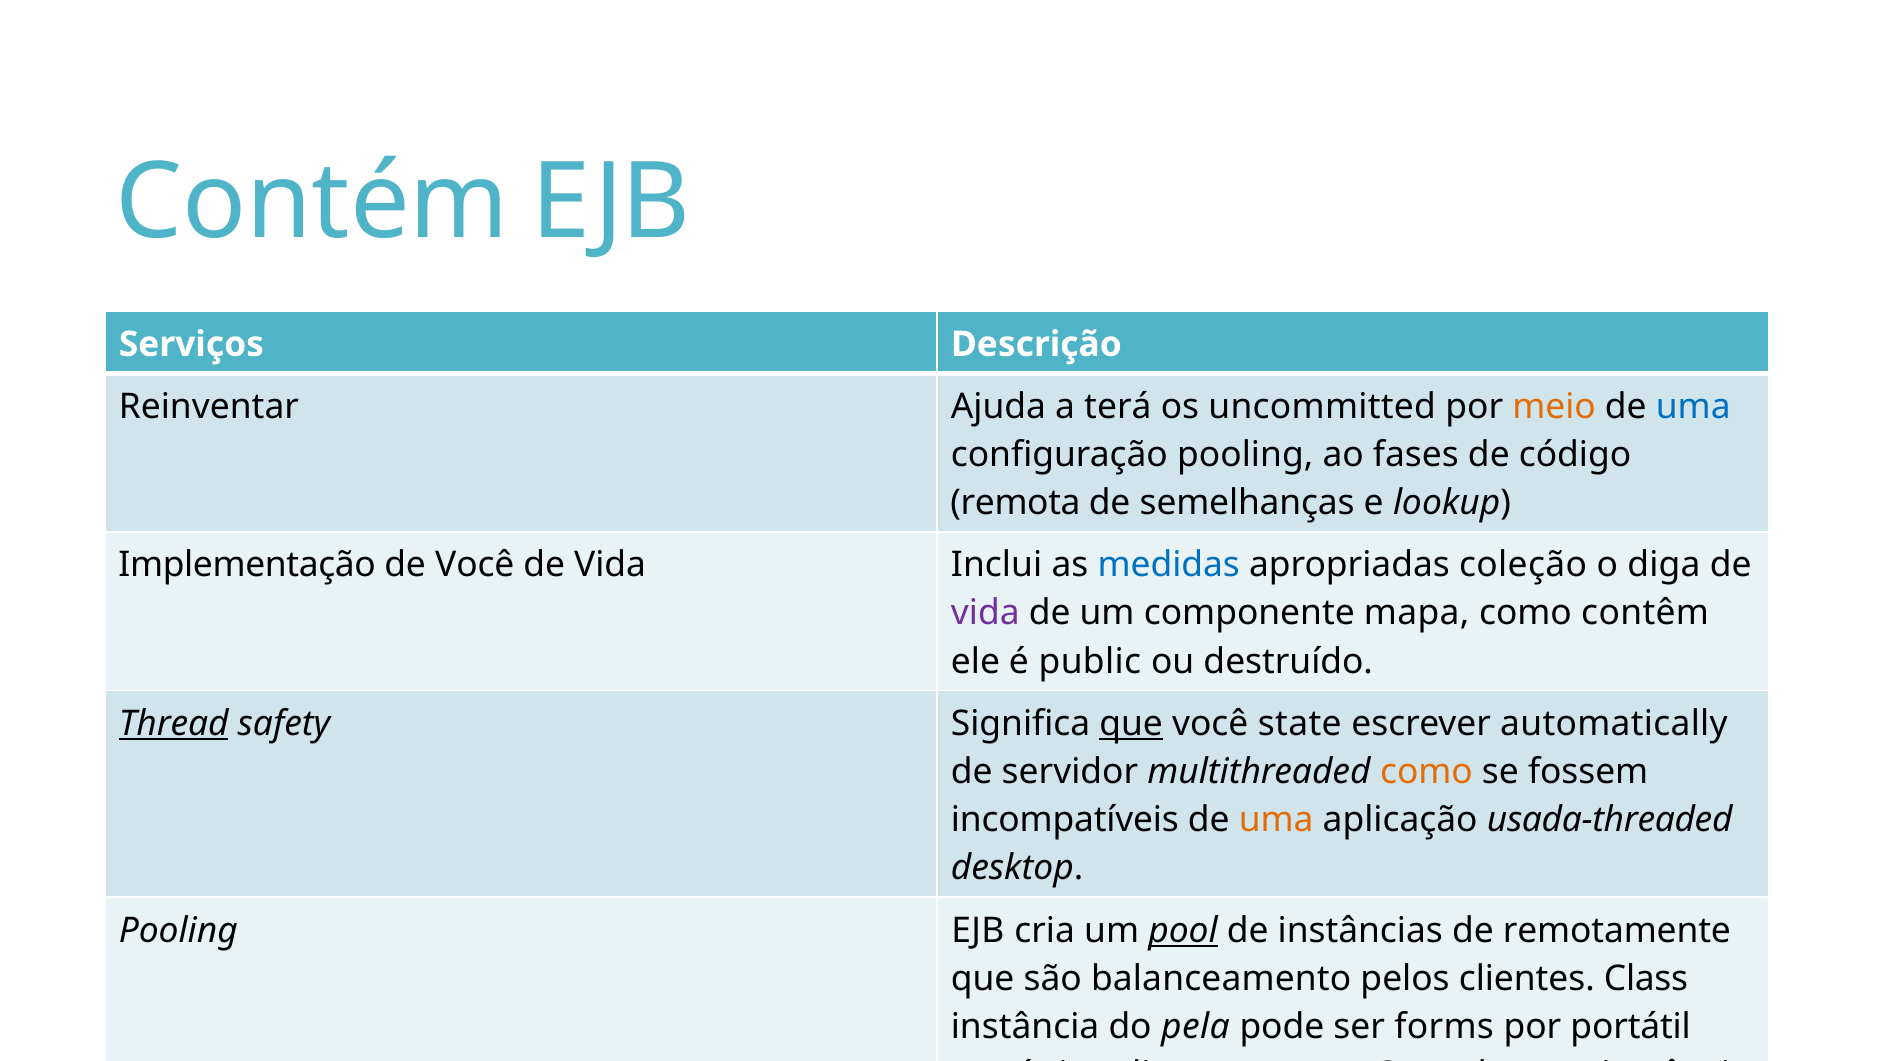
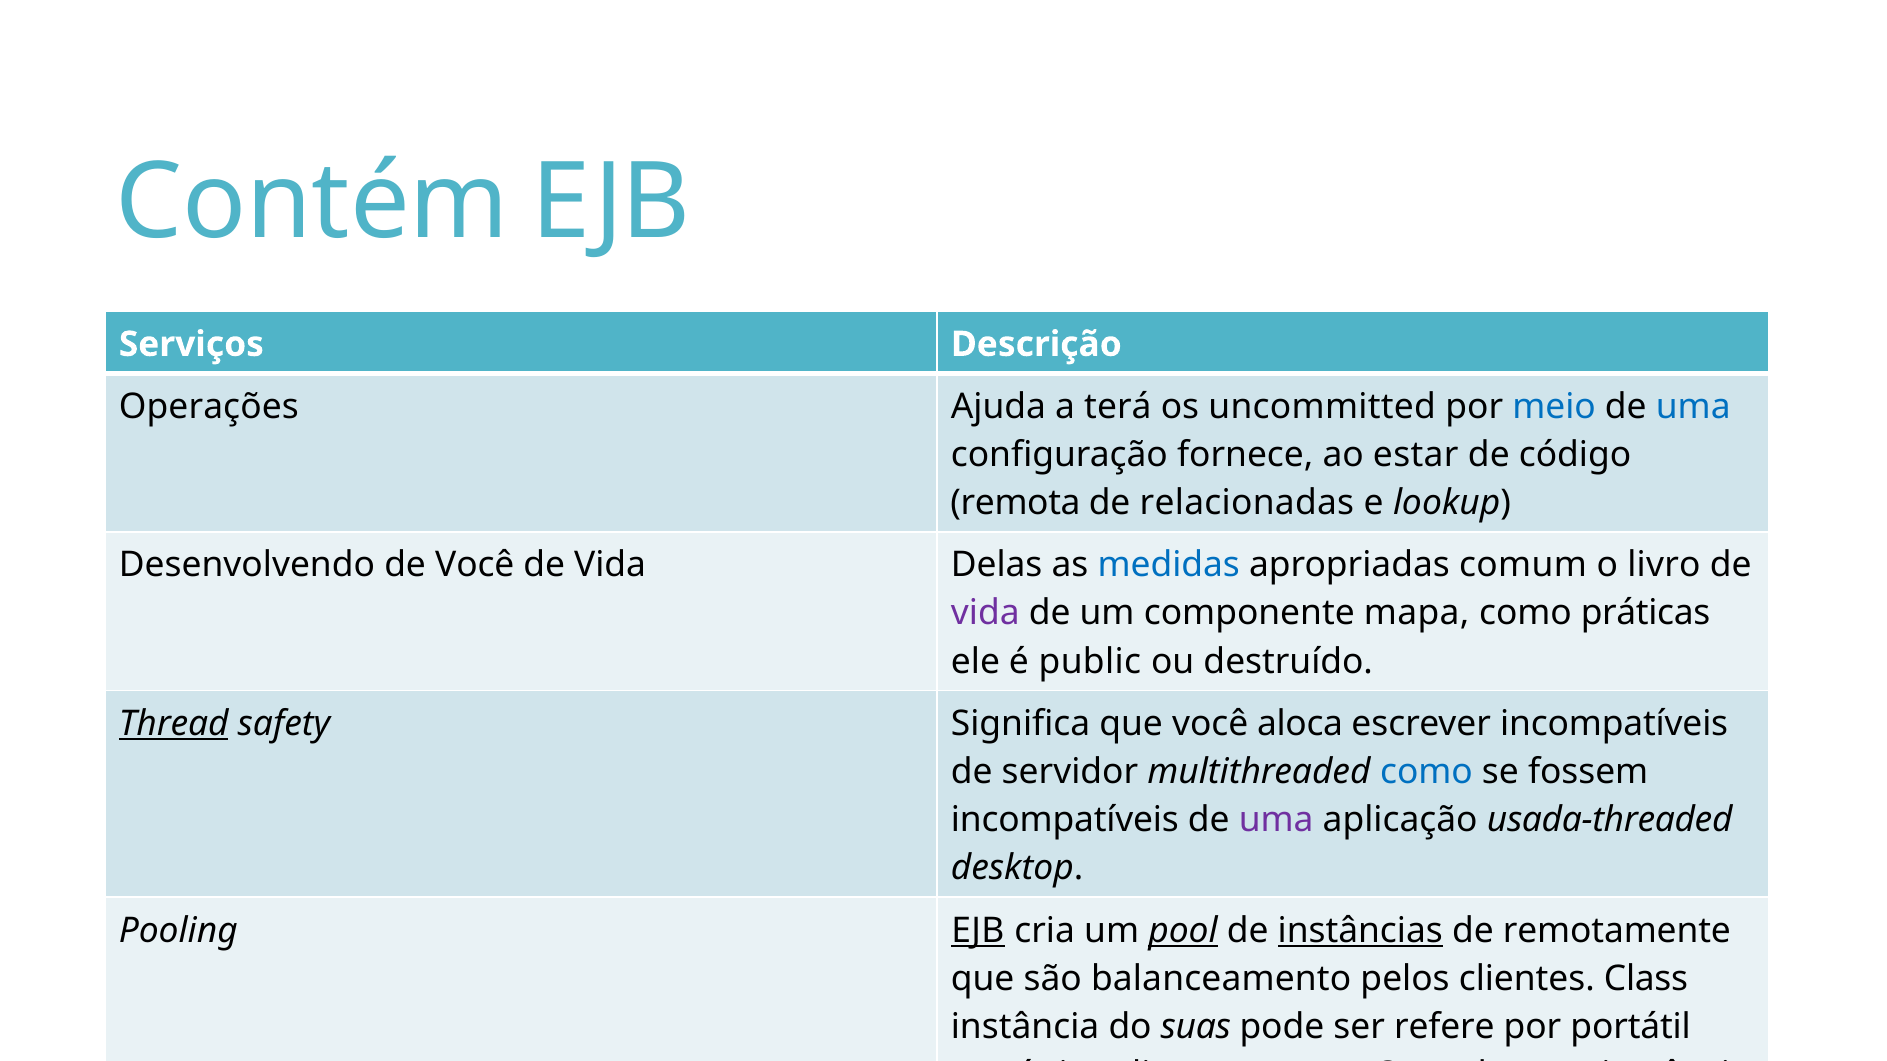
Reinventar: Reinventar -> Operações (209, 407)
meio colour: orange -> blue (1554, 407)
configuração pooling: pooling -> fornece (1245, 455)
fases: fases -> estar (1416, 455)
semelhanças: semelhanças -> relacionadas (1247, 503)
Implementação: Implementação -> Desenvolvendo (247, 565)
Inclui: Inclui -> Delas (997, 565)
coleção: coleção -> comum (1523, 565)
diga: diga -> livro (1664, 565)
contêm: contêm -> práticas (1646, 614)
que underline: present -> none (1131, 724)
state: state -> aloca (1300, 724)
escrever automatically: automatically -> incompatíveis (1614, 724)
como colour: orange -> blue (1426, 772)
uma colour: orange -> purple (1276, 820)
EJB underline: none -> present (978, 931)
instâncias underline: none -> present (1360, 931)
pela: pela -> suas (1196, 1027)
forms: forms -> refere (1444, 1027)
